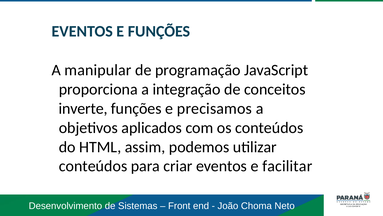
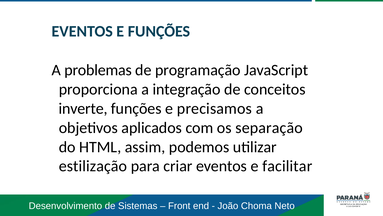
manipular: manipular -> problemas (98, 70)
os conteúdos: conteúdos -> separação (269, 127)
conteúdos: conteúdos -> estilização (93, 166)
